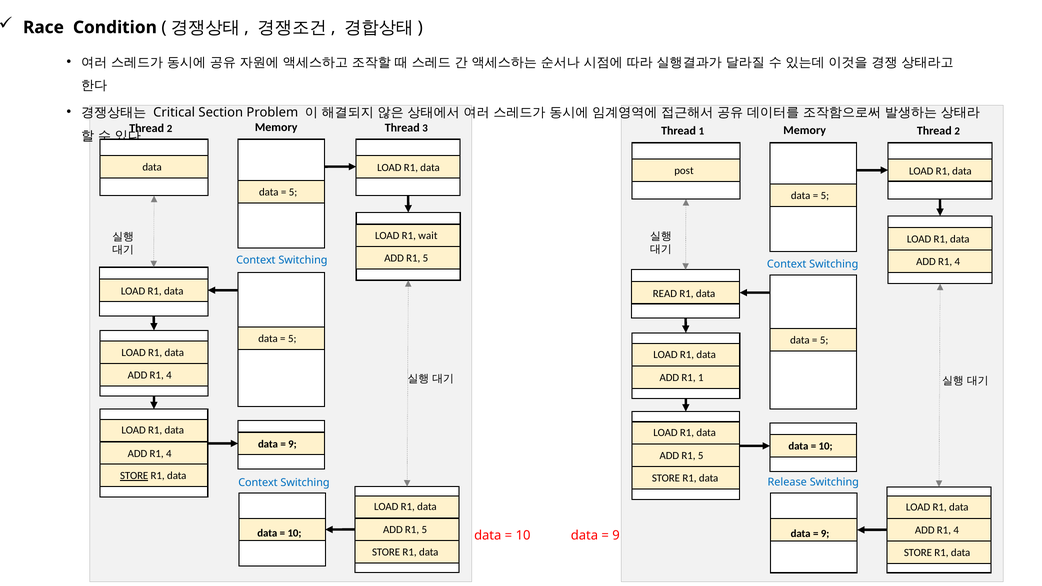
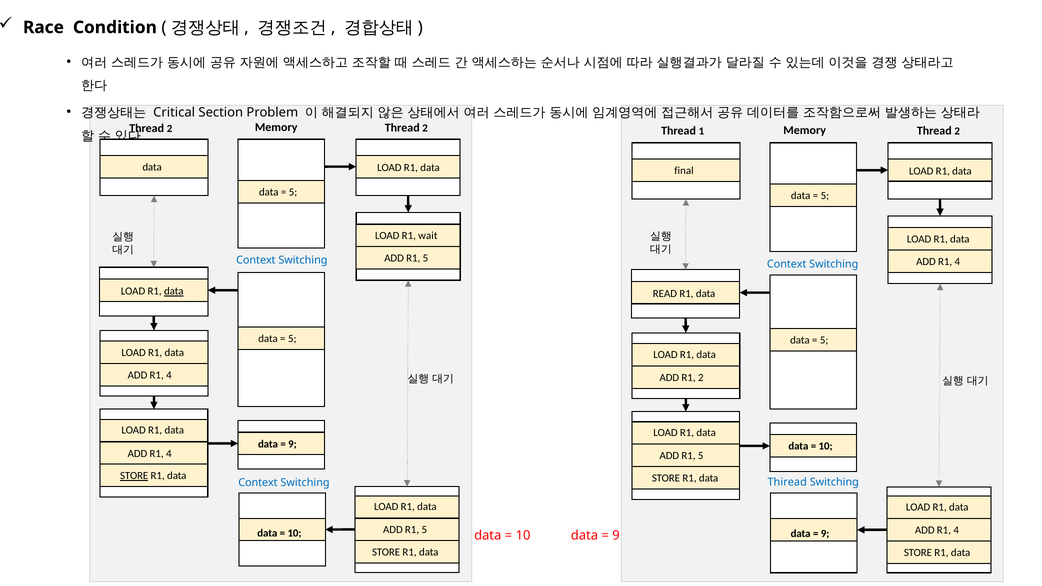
3: 3 -> 2 (425, 128)
post: post -> final (684, 171)
data underline: none -> present (174, 291)
R1 1: 1 -> 2 (701, 378)
Release: Release -> Thiread (787, 482)
